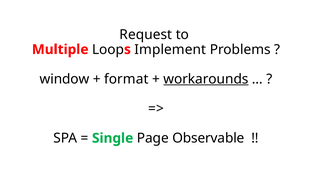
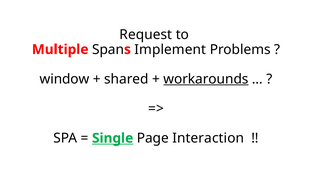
Loop: Loop -> Span (108, 49)
format: format -> shared (126, 79)
Single underline: none -> present (113, 138)
Observable: Observable -> Interaction (208, 138)
